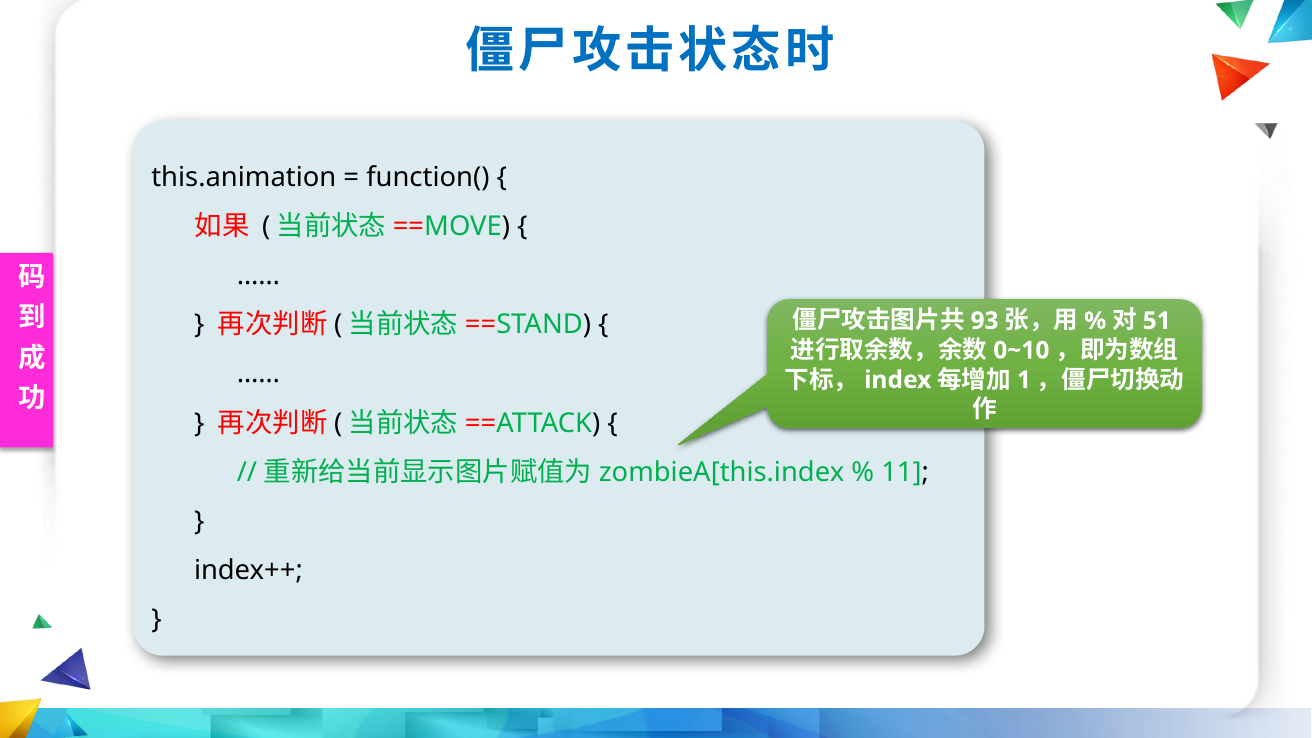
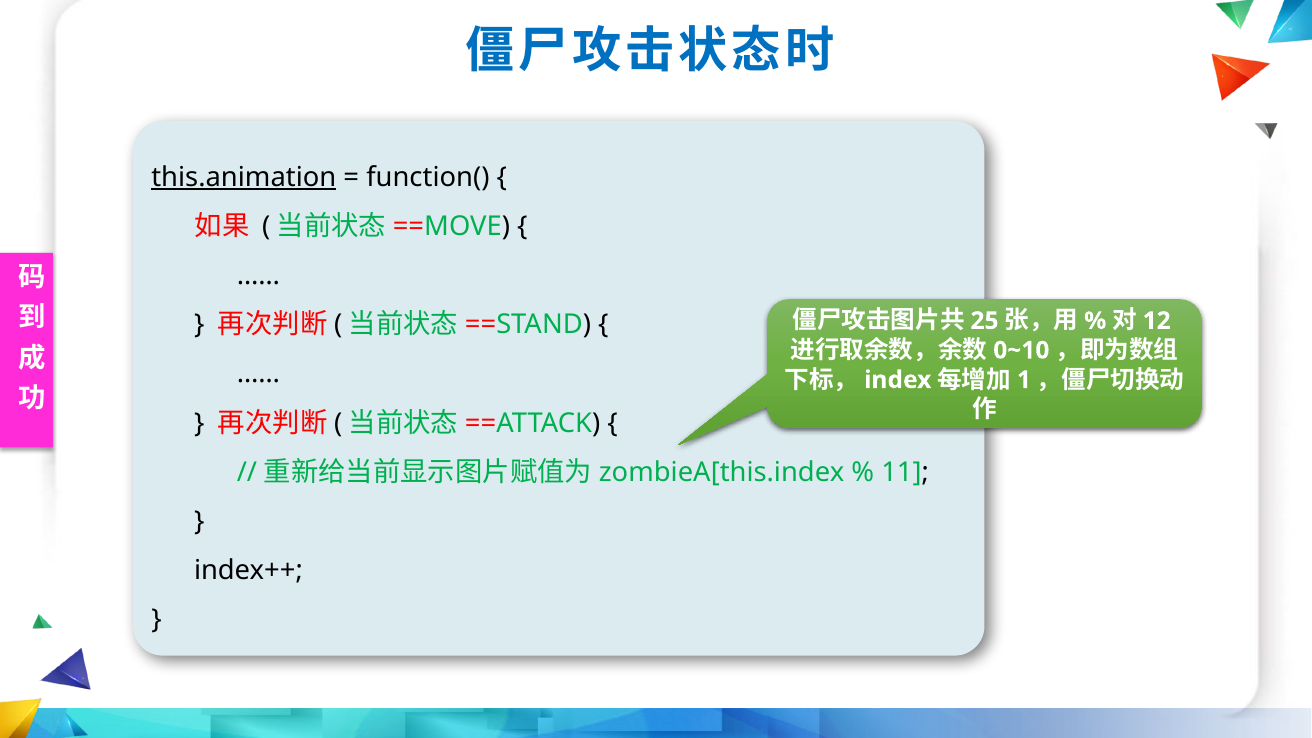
this.animation underline: none -> present (244, 177)
93: 93 -> 25 (985, 321)
51: 51 -> 12 (1157, 321)
